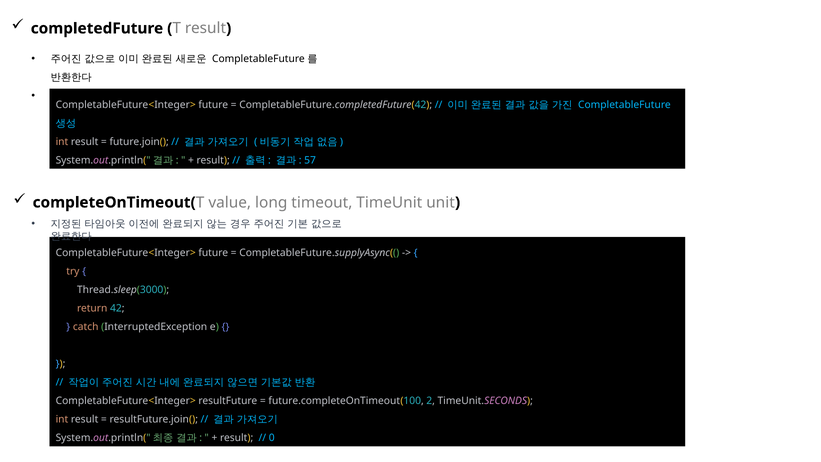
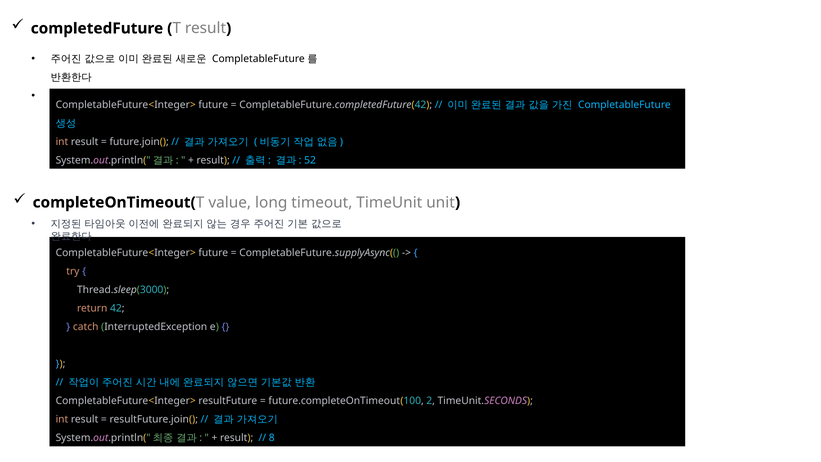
57: 57 -> 52 (310, 160)
0: 0 -> 8 (272, 438)
